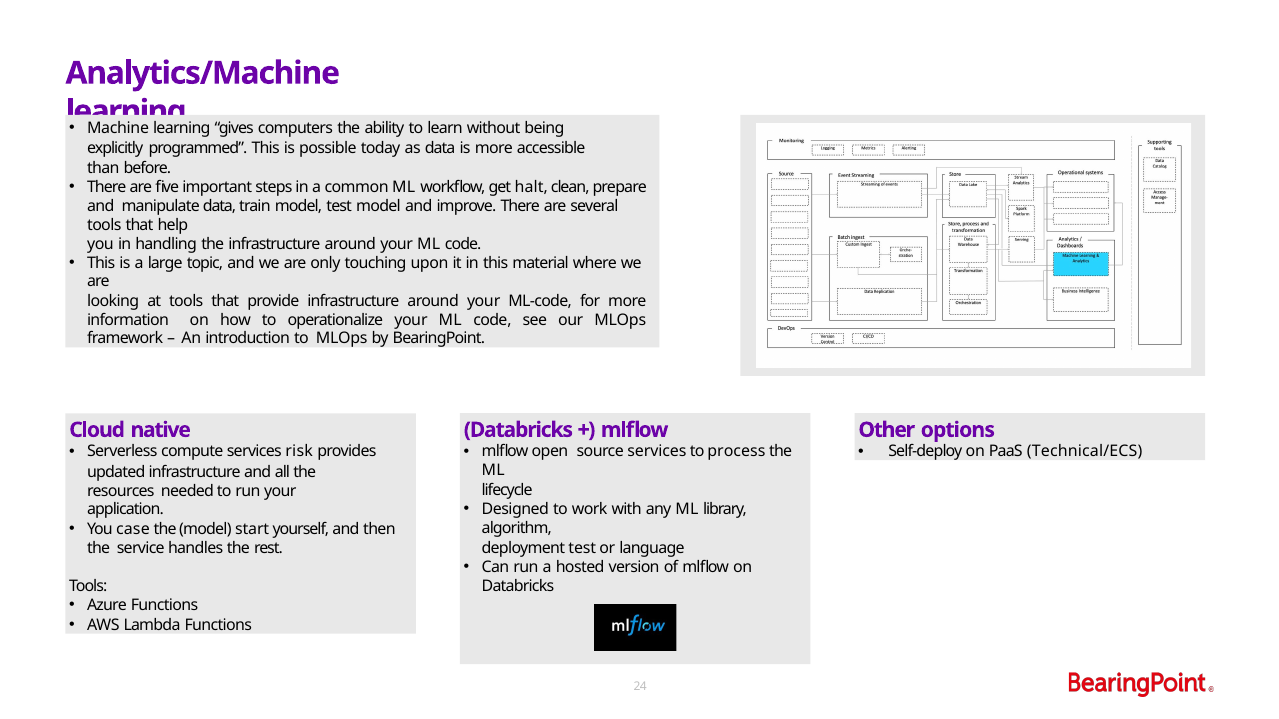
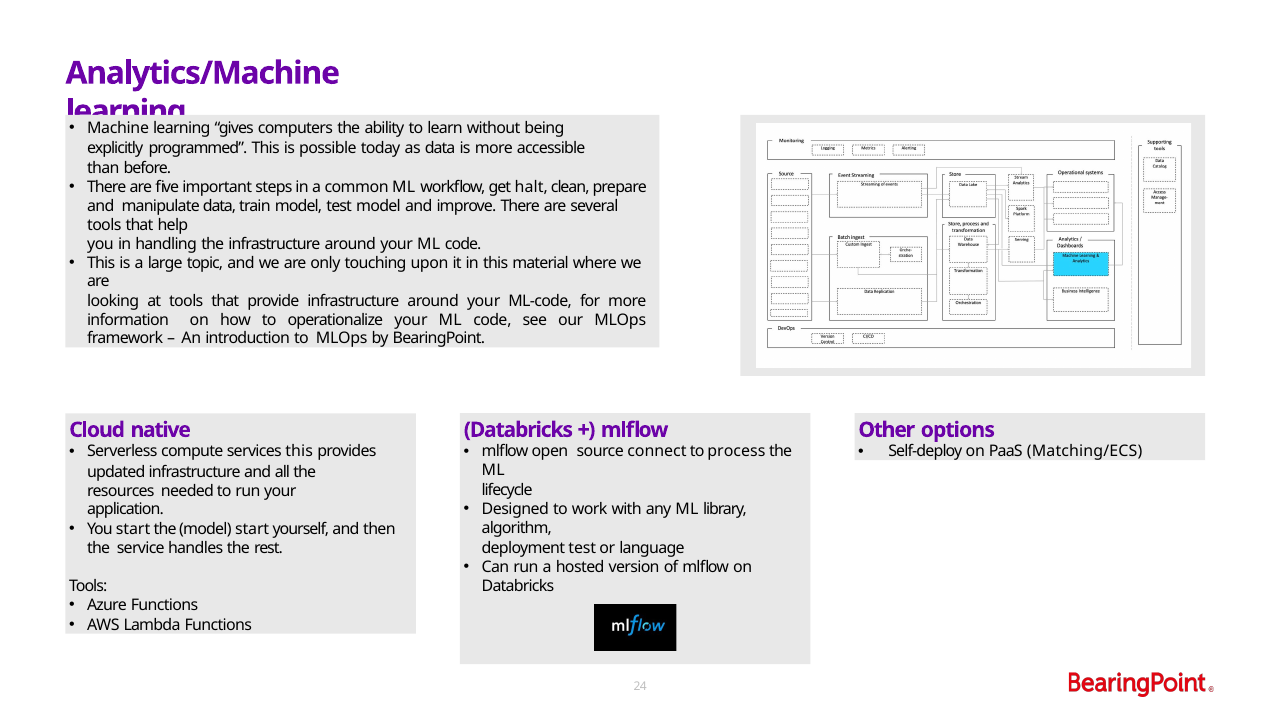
source services: services -> connect (657, 452)
Technical/ECS: Technical/ECS -> Matching/ECS (1085, 452)
services risk: risk -> this (299, 452)
You case: case -> start (133, 529)
